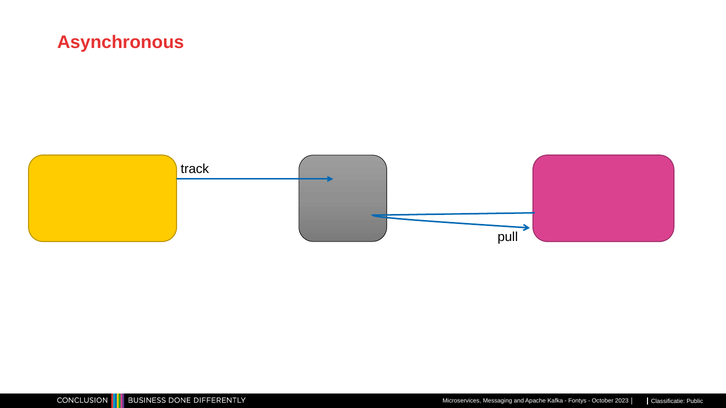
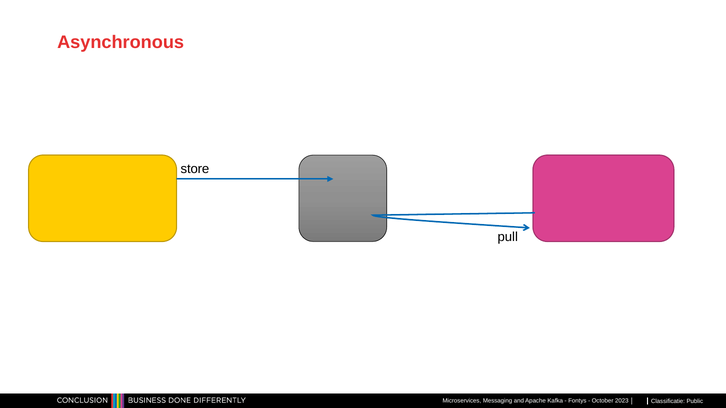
track: track -> store (195, 169)
